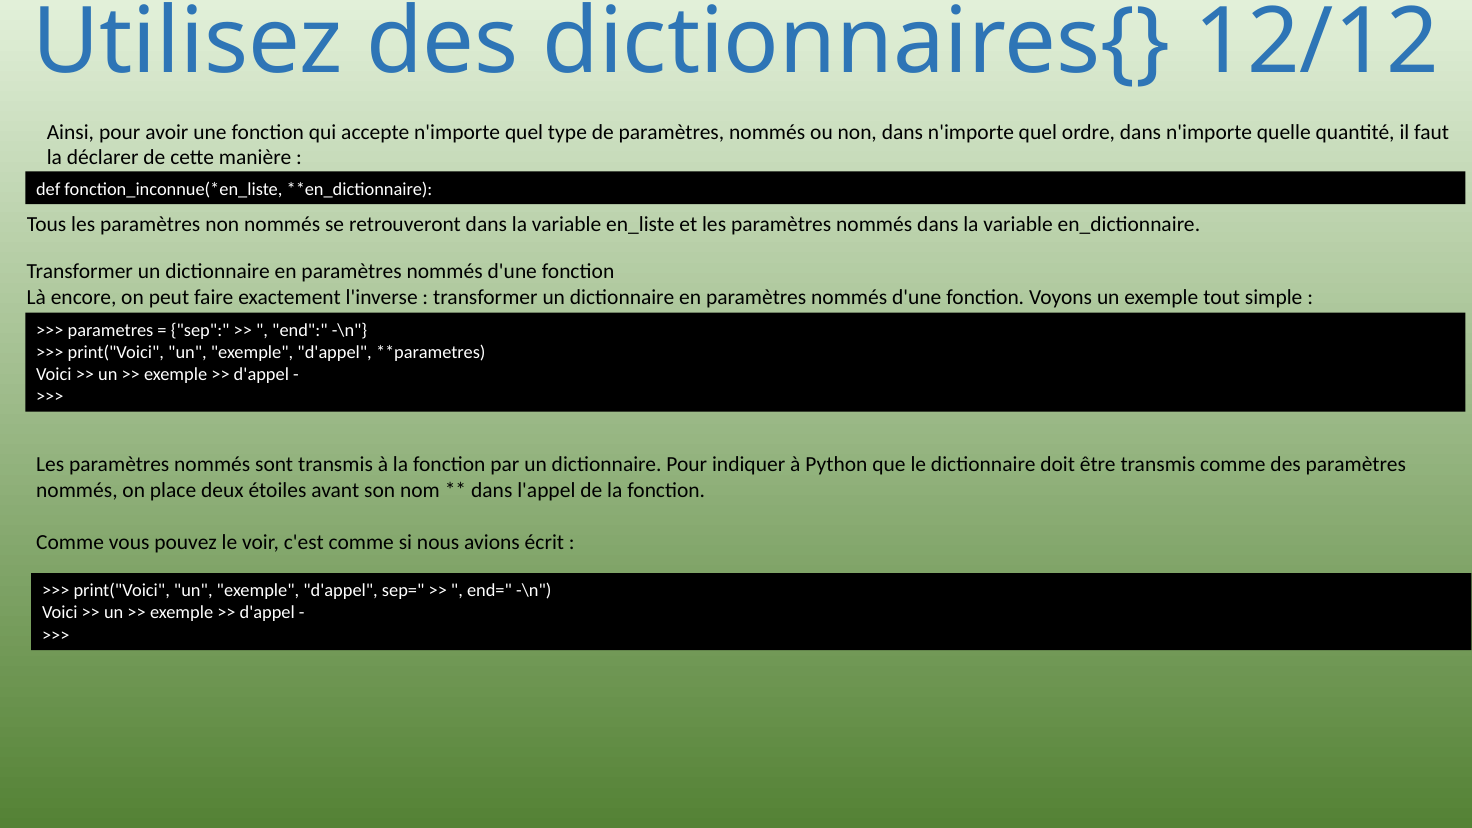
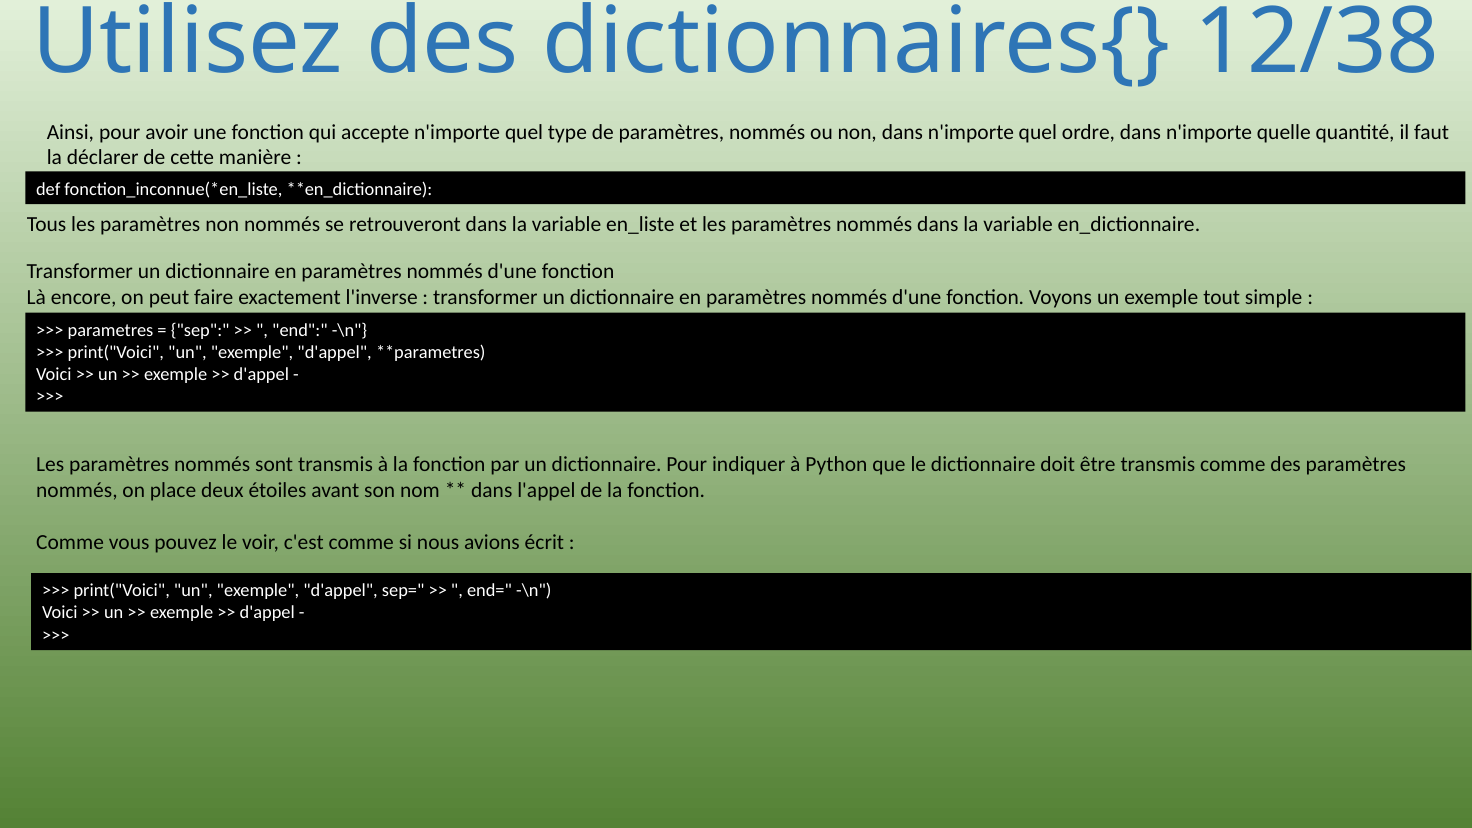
12/12: 12/12 -> 12/38 (1317, 42)
